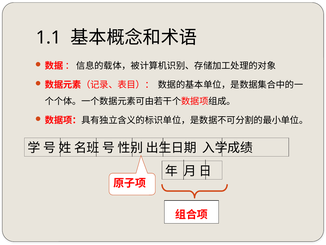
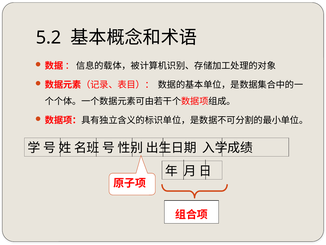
1.1: 1.1 -> 5.2 (49, 38)
